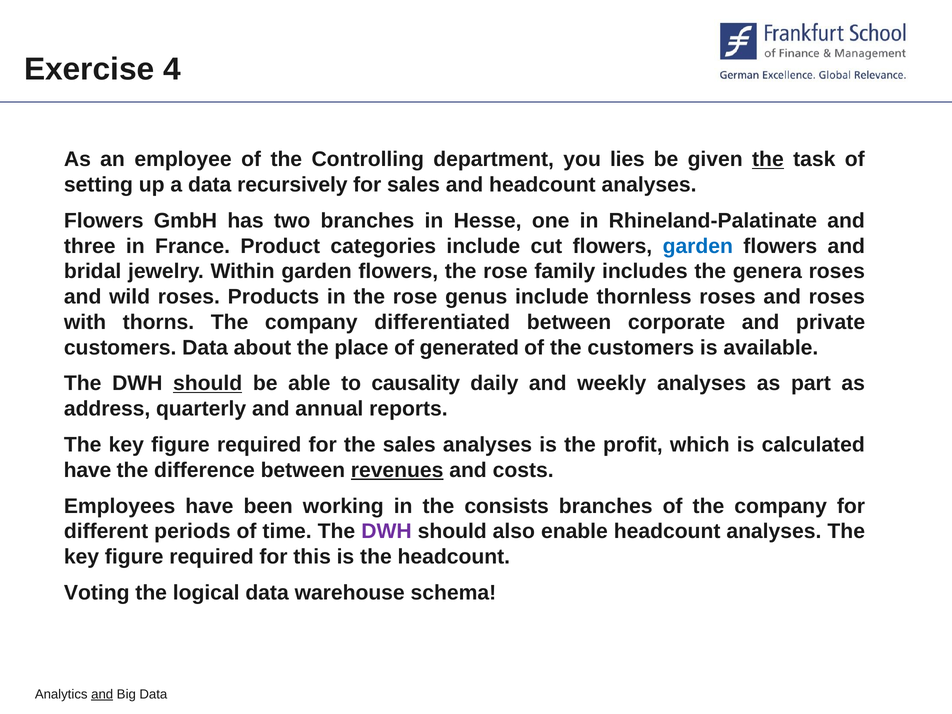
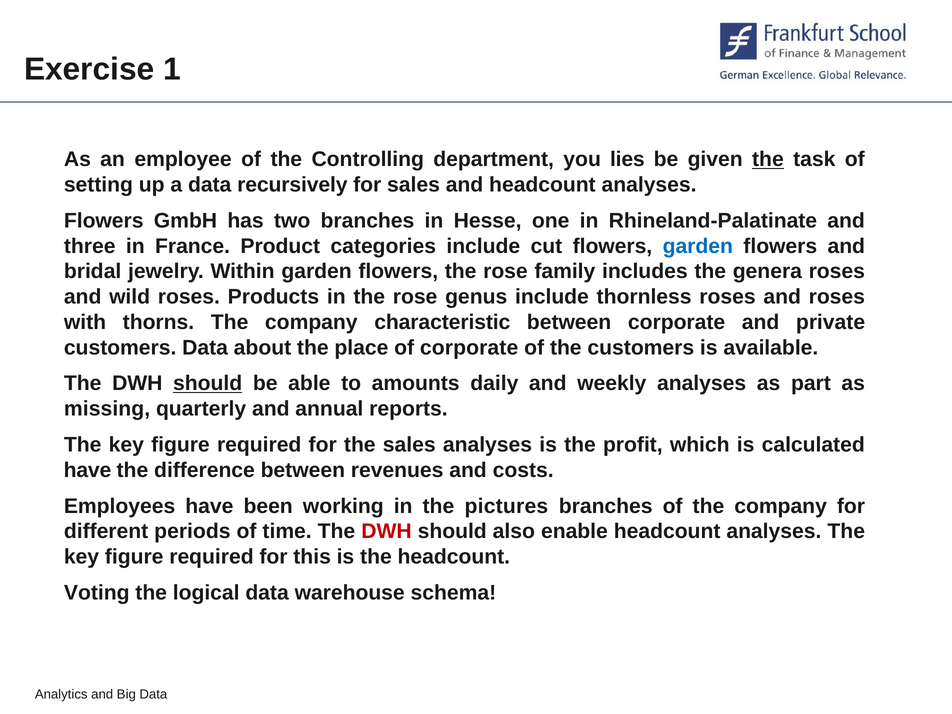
4: 4 -> 1 (172, 69)
differentiated: differentiated -> characteristic (442, 322)
of generated: generated -> corporate (469, 348)
causality: causality -> amounts (416, 383)
address: address -> missing (107, 409)
revenues underline: present -> none (397, 470)
consists: consists -> pictures (506, 506)
DWH colour: purple -> red (386, 532)
and underline: present -> none (102, 694)
